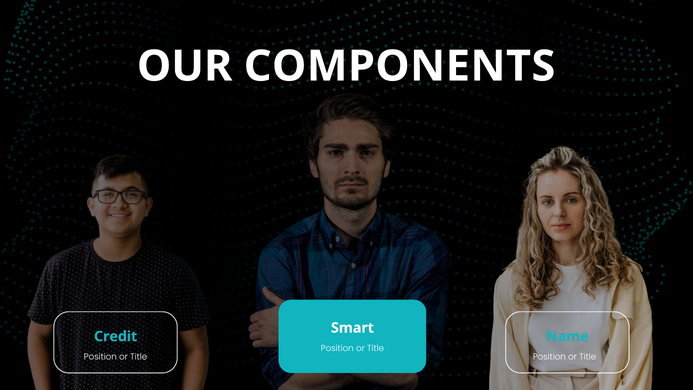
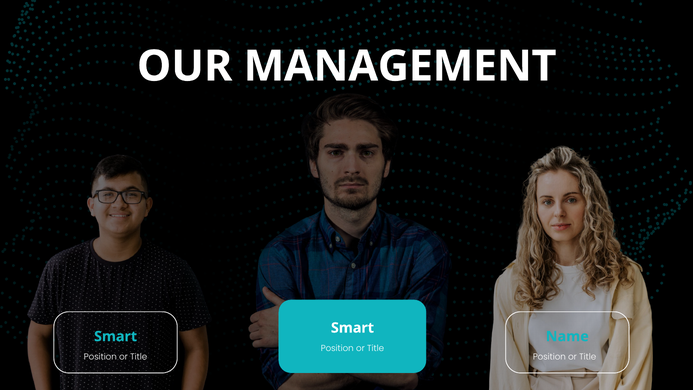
COMPONENTS: COMPONENTS -> MANAGEMENT (400, 66)
Credit: Credit -> Smart (116, 336)
